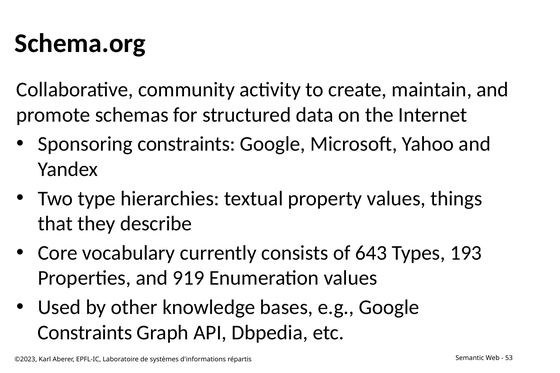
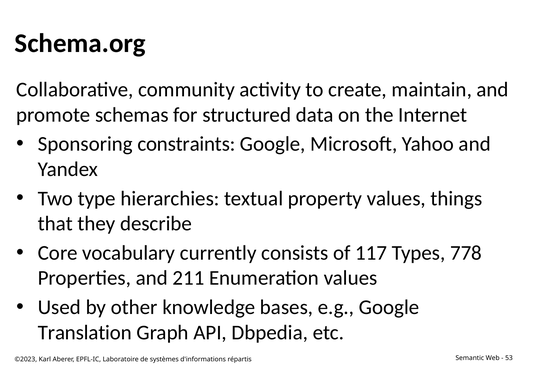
643: 643 -> 117 (371, 253)
193: 193 -> 778 (466, 253)
919: 919 -> 211 (188, 278)
Constraints: Constraints -> Translation (85, 333)
